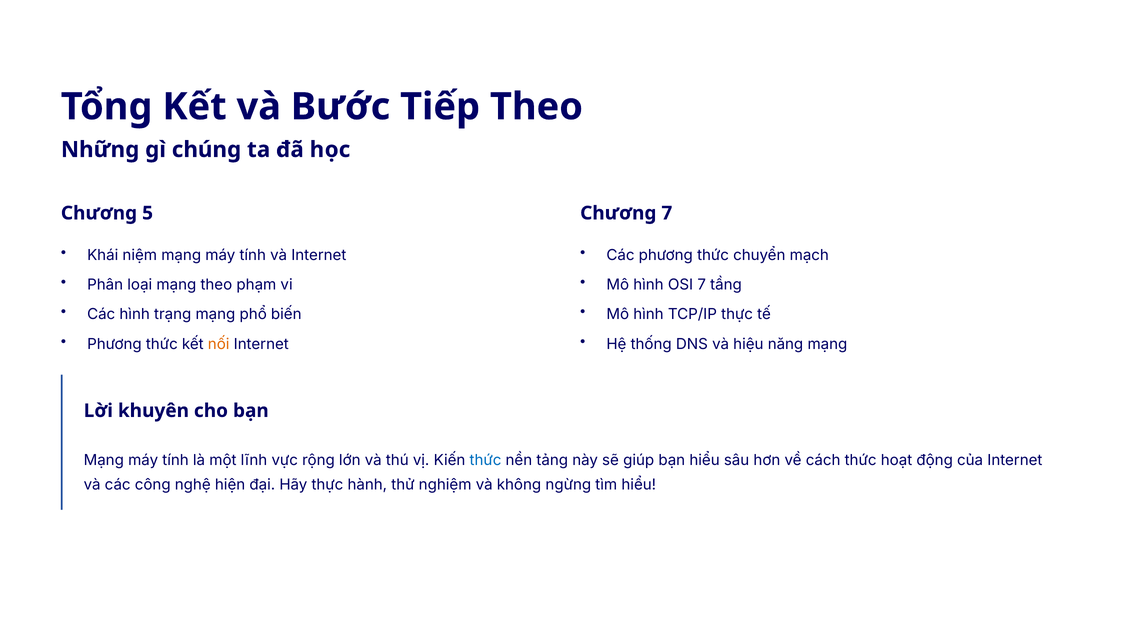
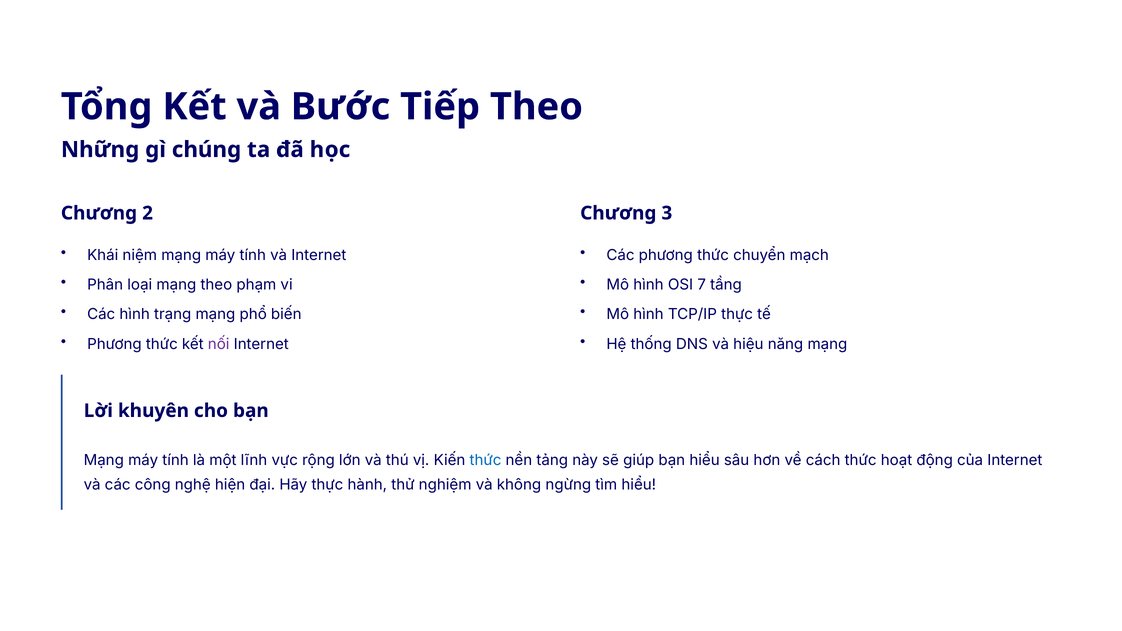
5: 5 -> 2 (148, 213)
Chương 7: 7 -> 3 (667, 213)
nối colour: orange -> purple (219, 344)
